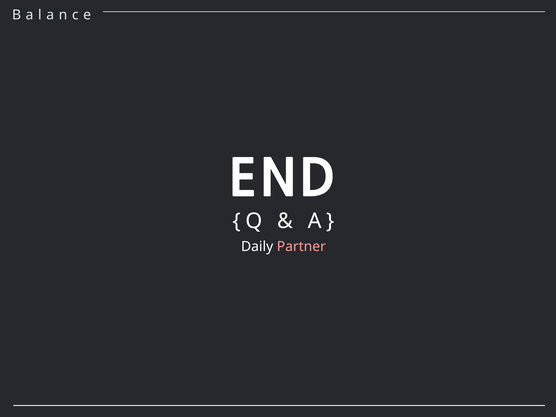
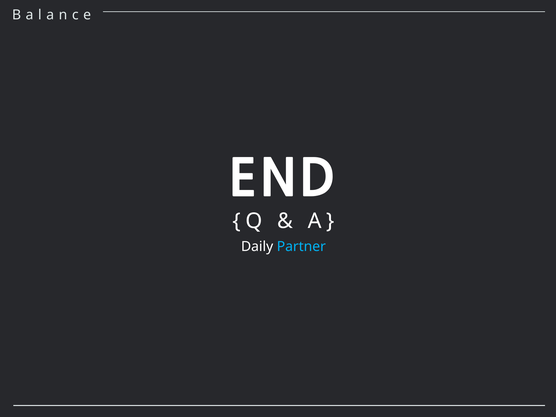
Partner colour: pink -> light blue (301, 247)
